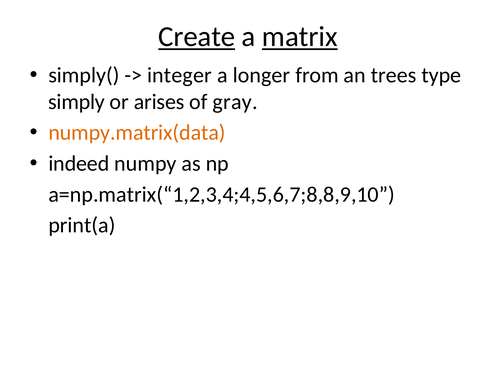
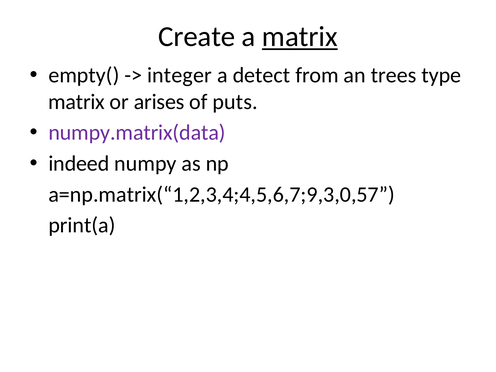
Create underline: present -> none (197, 37)
simply(: simply( -> empty( (84, 75)
longer: longer -> detect (262, 75)
simply: simply -> matrix (77, 102)
gray: gray -> puts (235, 102)
numpy.matrix(data colour: orange -> purple (137, 133)
a=np.matrix(“1,2,3,4;4,5,6,7;8,8,9,10: a=np.matrix(“1,2,3,4;4,5,6,7;8,8,9,10 -> a=np.matrix(“1,2,3,4;4,5,6,7;9,3,0,57 (222, 194)
